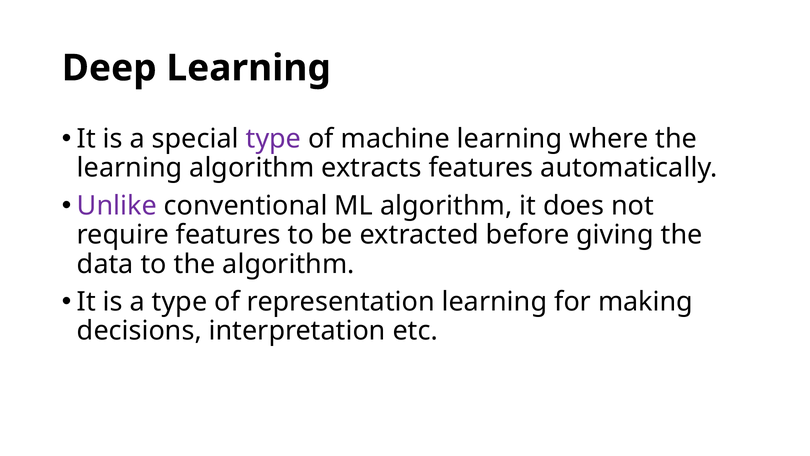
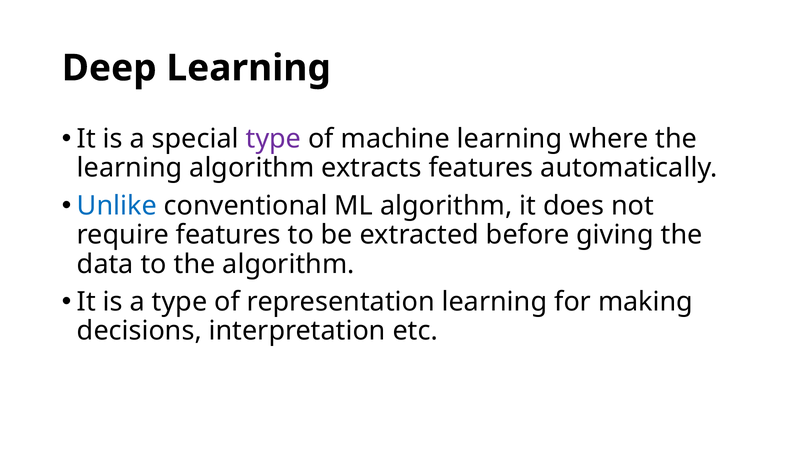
Unlike colour: purple -> blue (117, 206)
